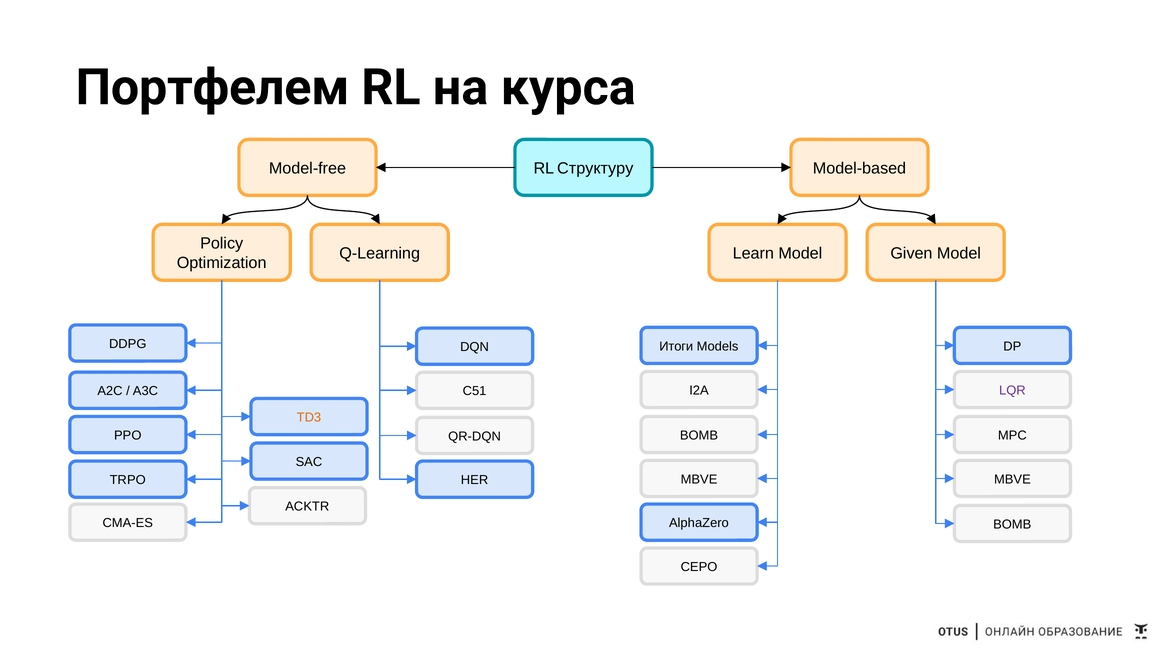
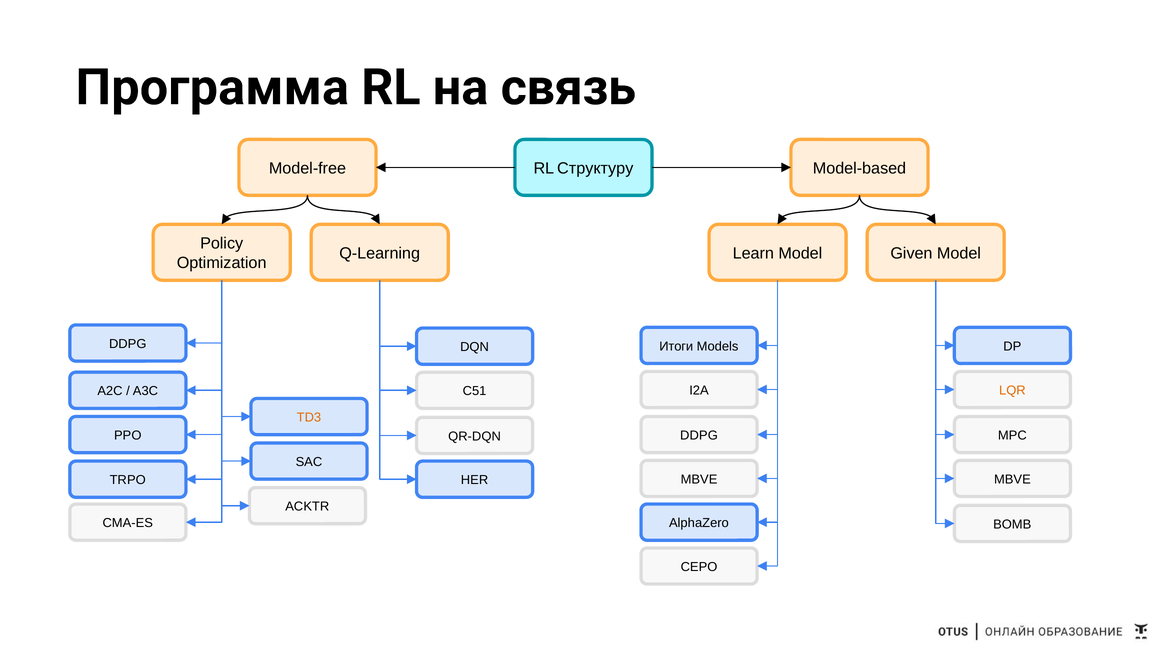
Портфелем: Портфелем -> Программа (212, 88)
курса: курса -> связь (568, 88)
LQR colour: purple -> orange (1012, 390)
BOMB: BOMB -> DDPG (699, 435)
